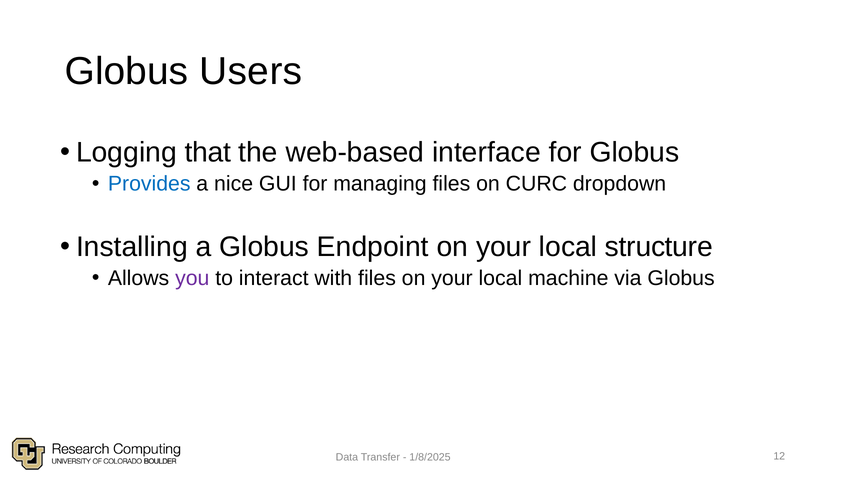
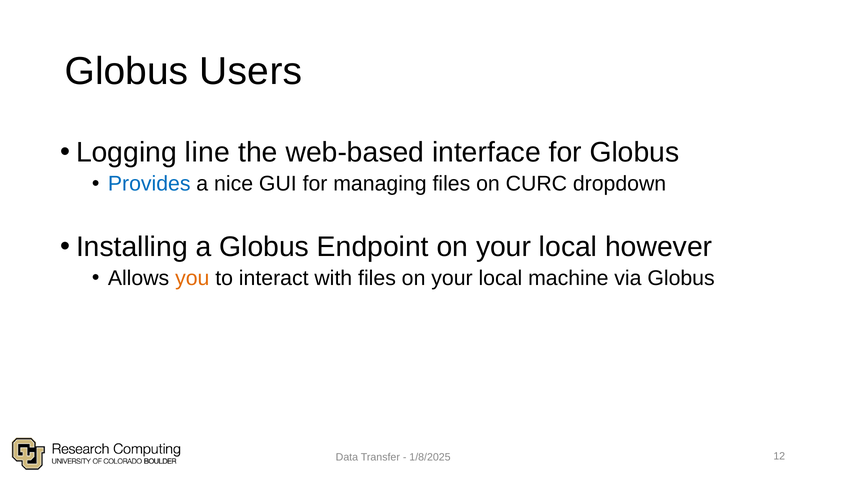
that: that -> line (207, 153)
structure: structure -> however (659, 247)
you colour: purple -> orange (192, 278)
